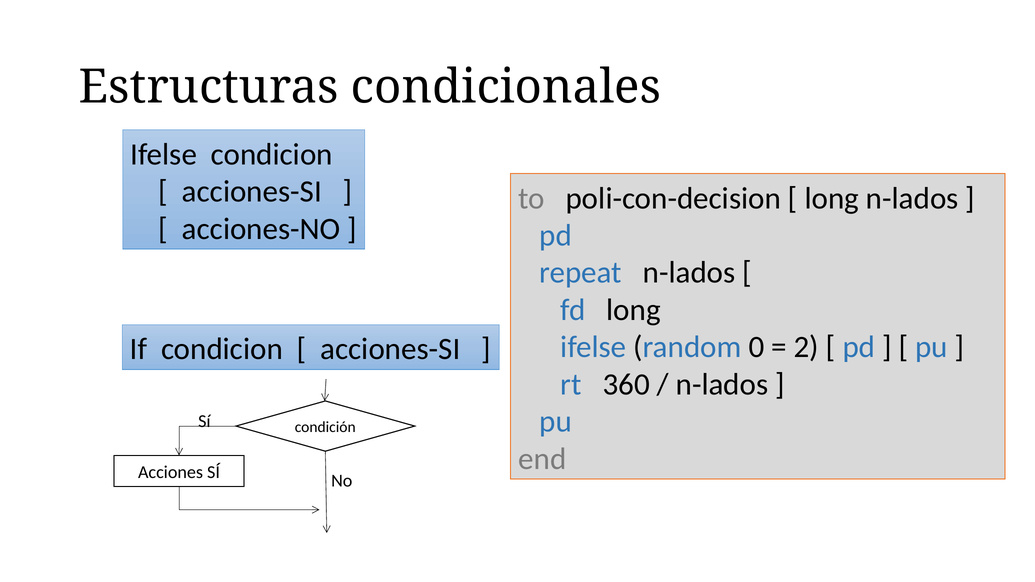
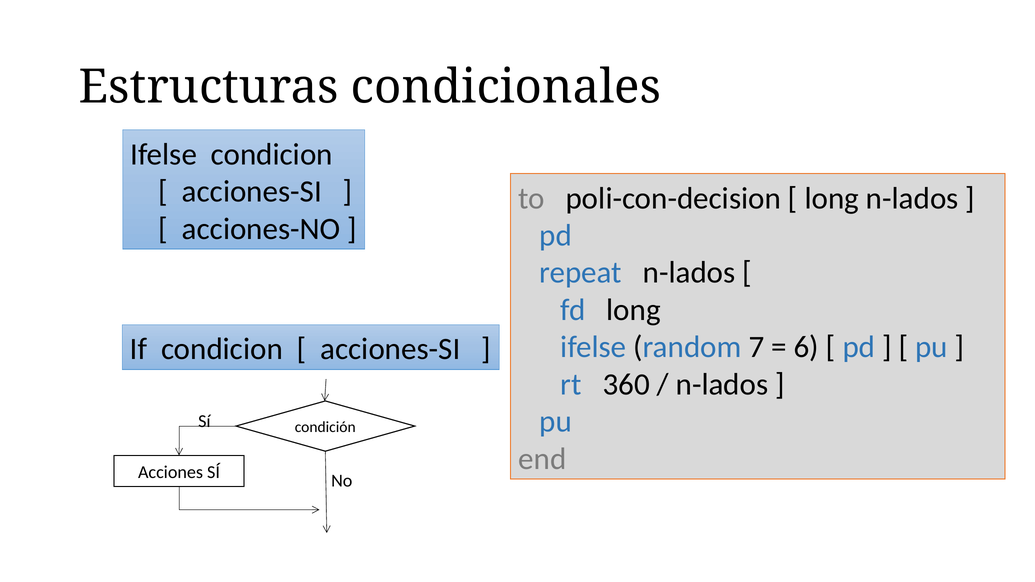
0: 0 -> 7 (756, 347)
2: 2 -> 6 (806, 347)
